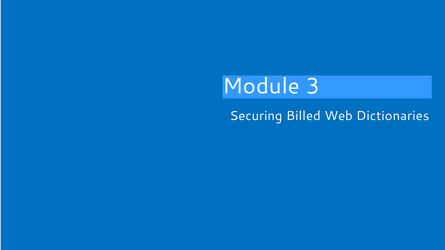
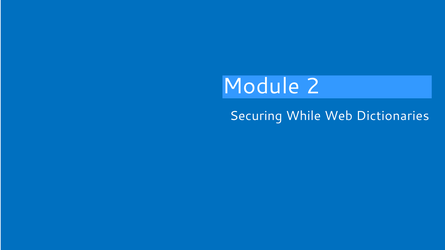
3: 3 -> 2 (313, 86)
Billed: Billed -> While (303, 116)
